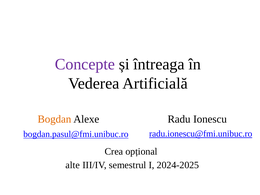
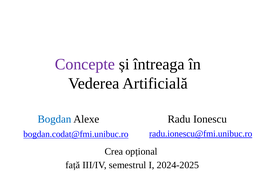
Bogdan colour: orange -> blue (54, 119)
bogdan.pasul@fmi.unibuc.ro: bogdan.pasul@fmi.unibuc.ro -> bogdan.codat@fmi.unibuc.ro (76, 134)
alte: alte -> față (73, 165)
